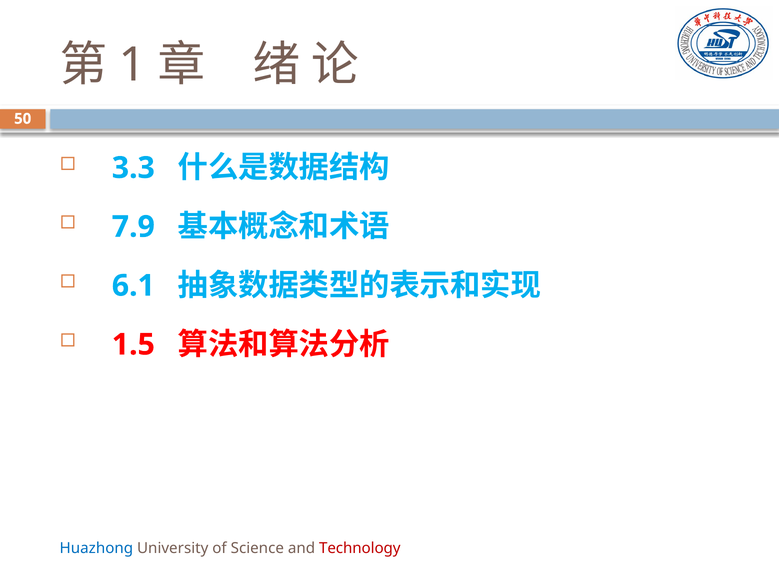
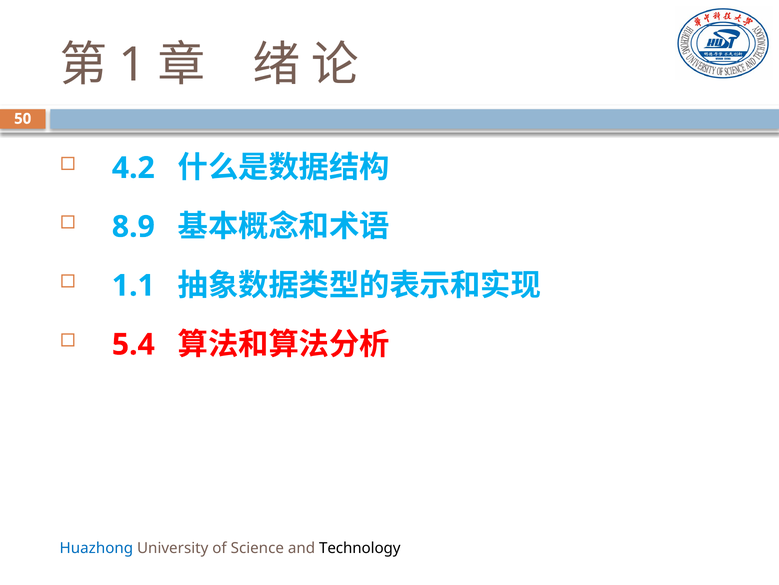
3.3: 3.3 -> 4.2 (133, 168)
7.9: 7.9 -> 8.9 (133, 227)
6.1: 6.1 -> 1.1 (133, 285)
1.5: 1.5 -> 5.4 (133, 344)
Technology colour: red -> black (360, 548)
